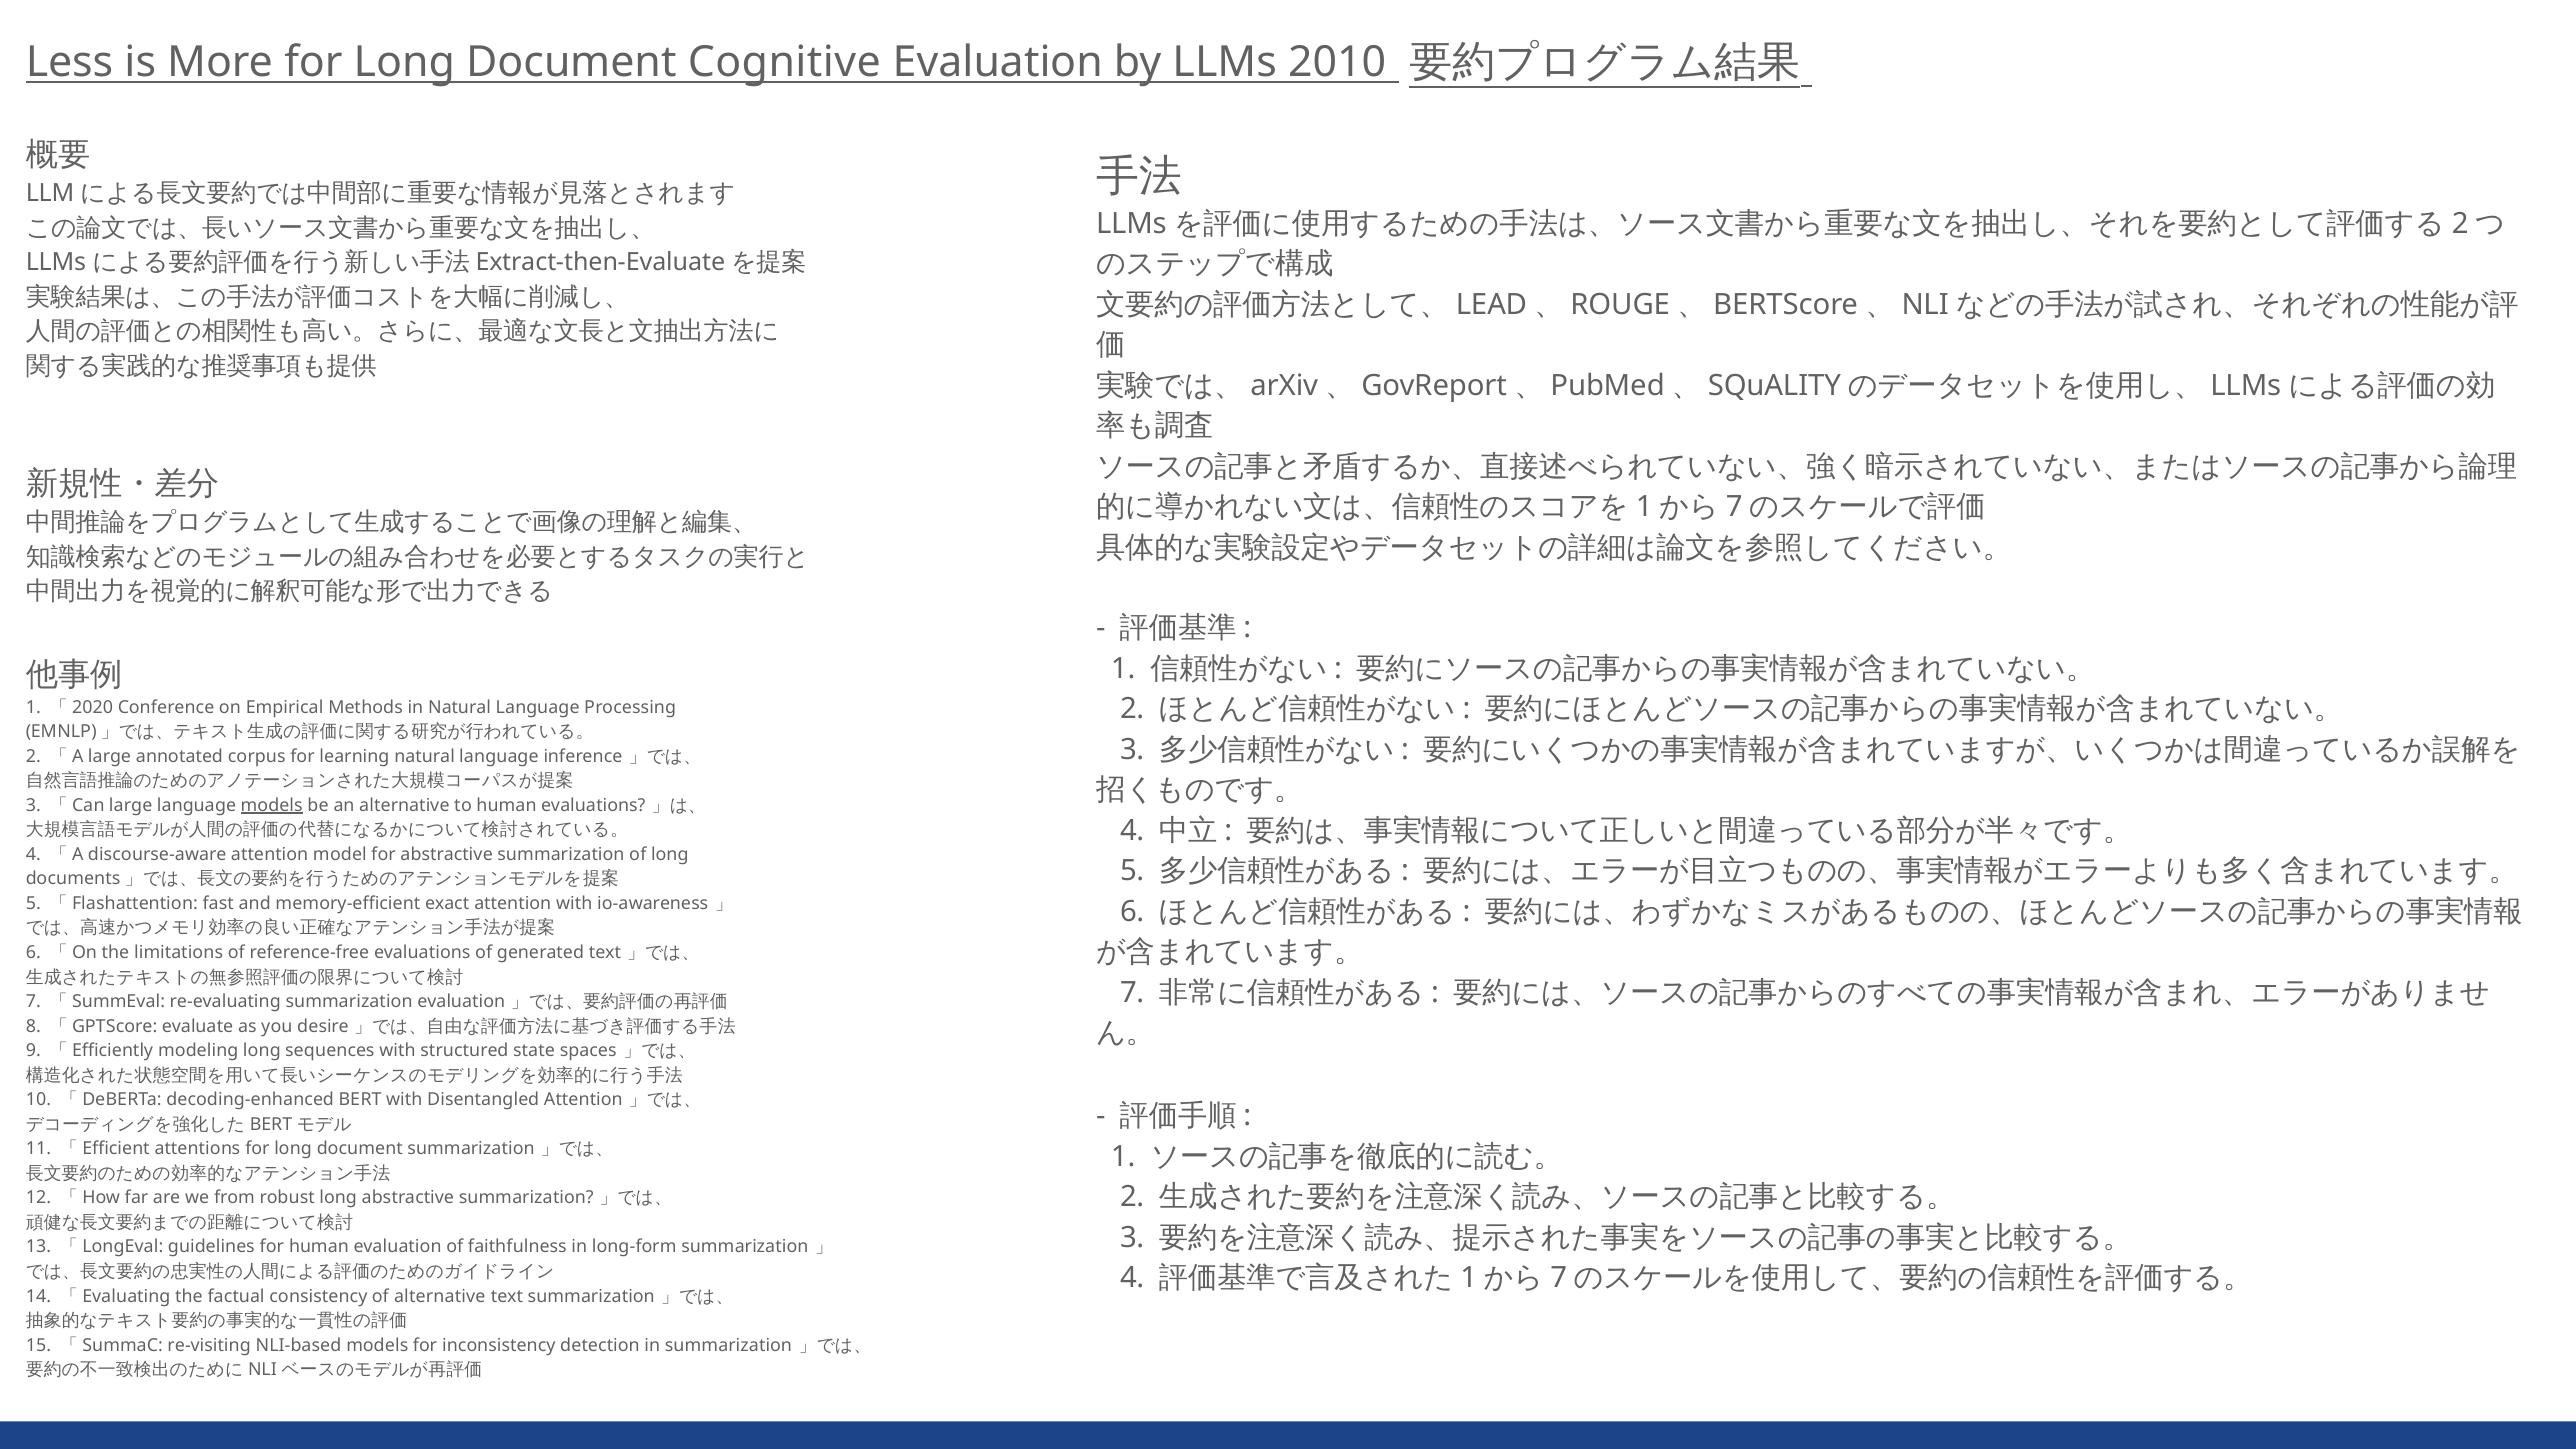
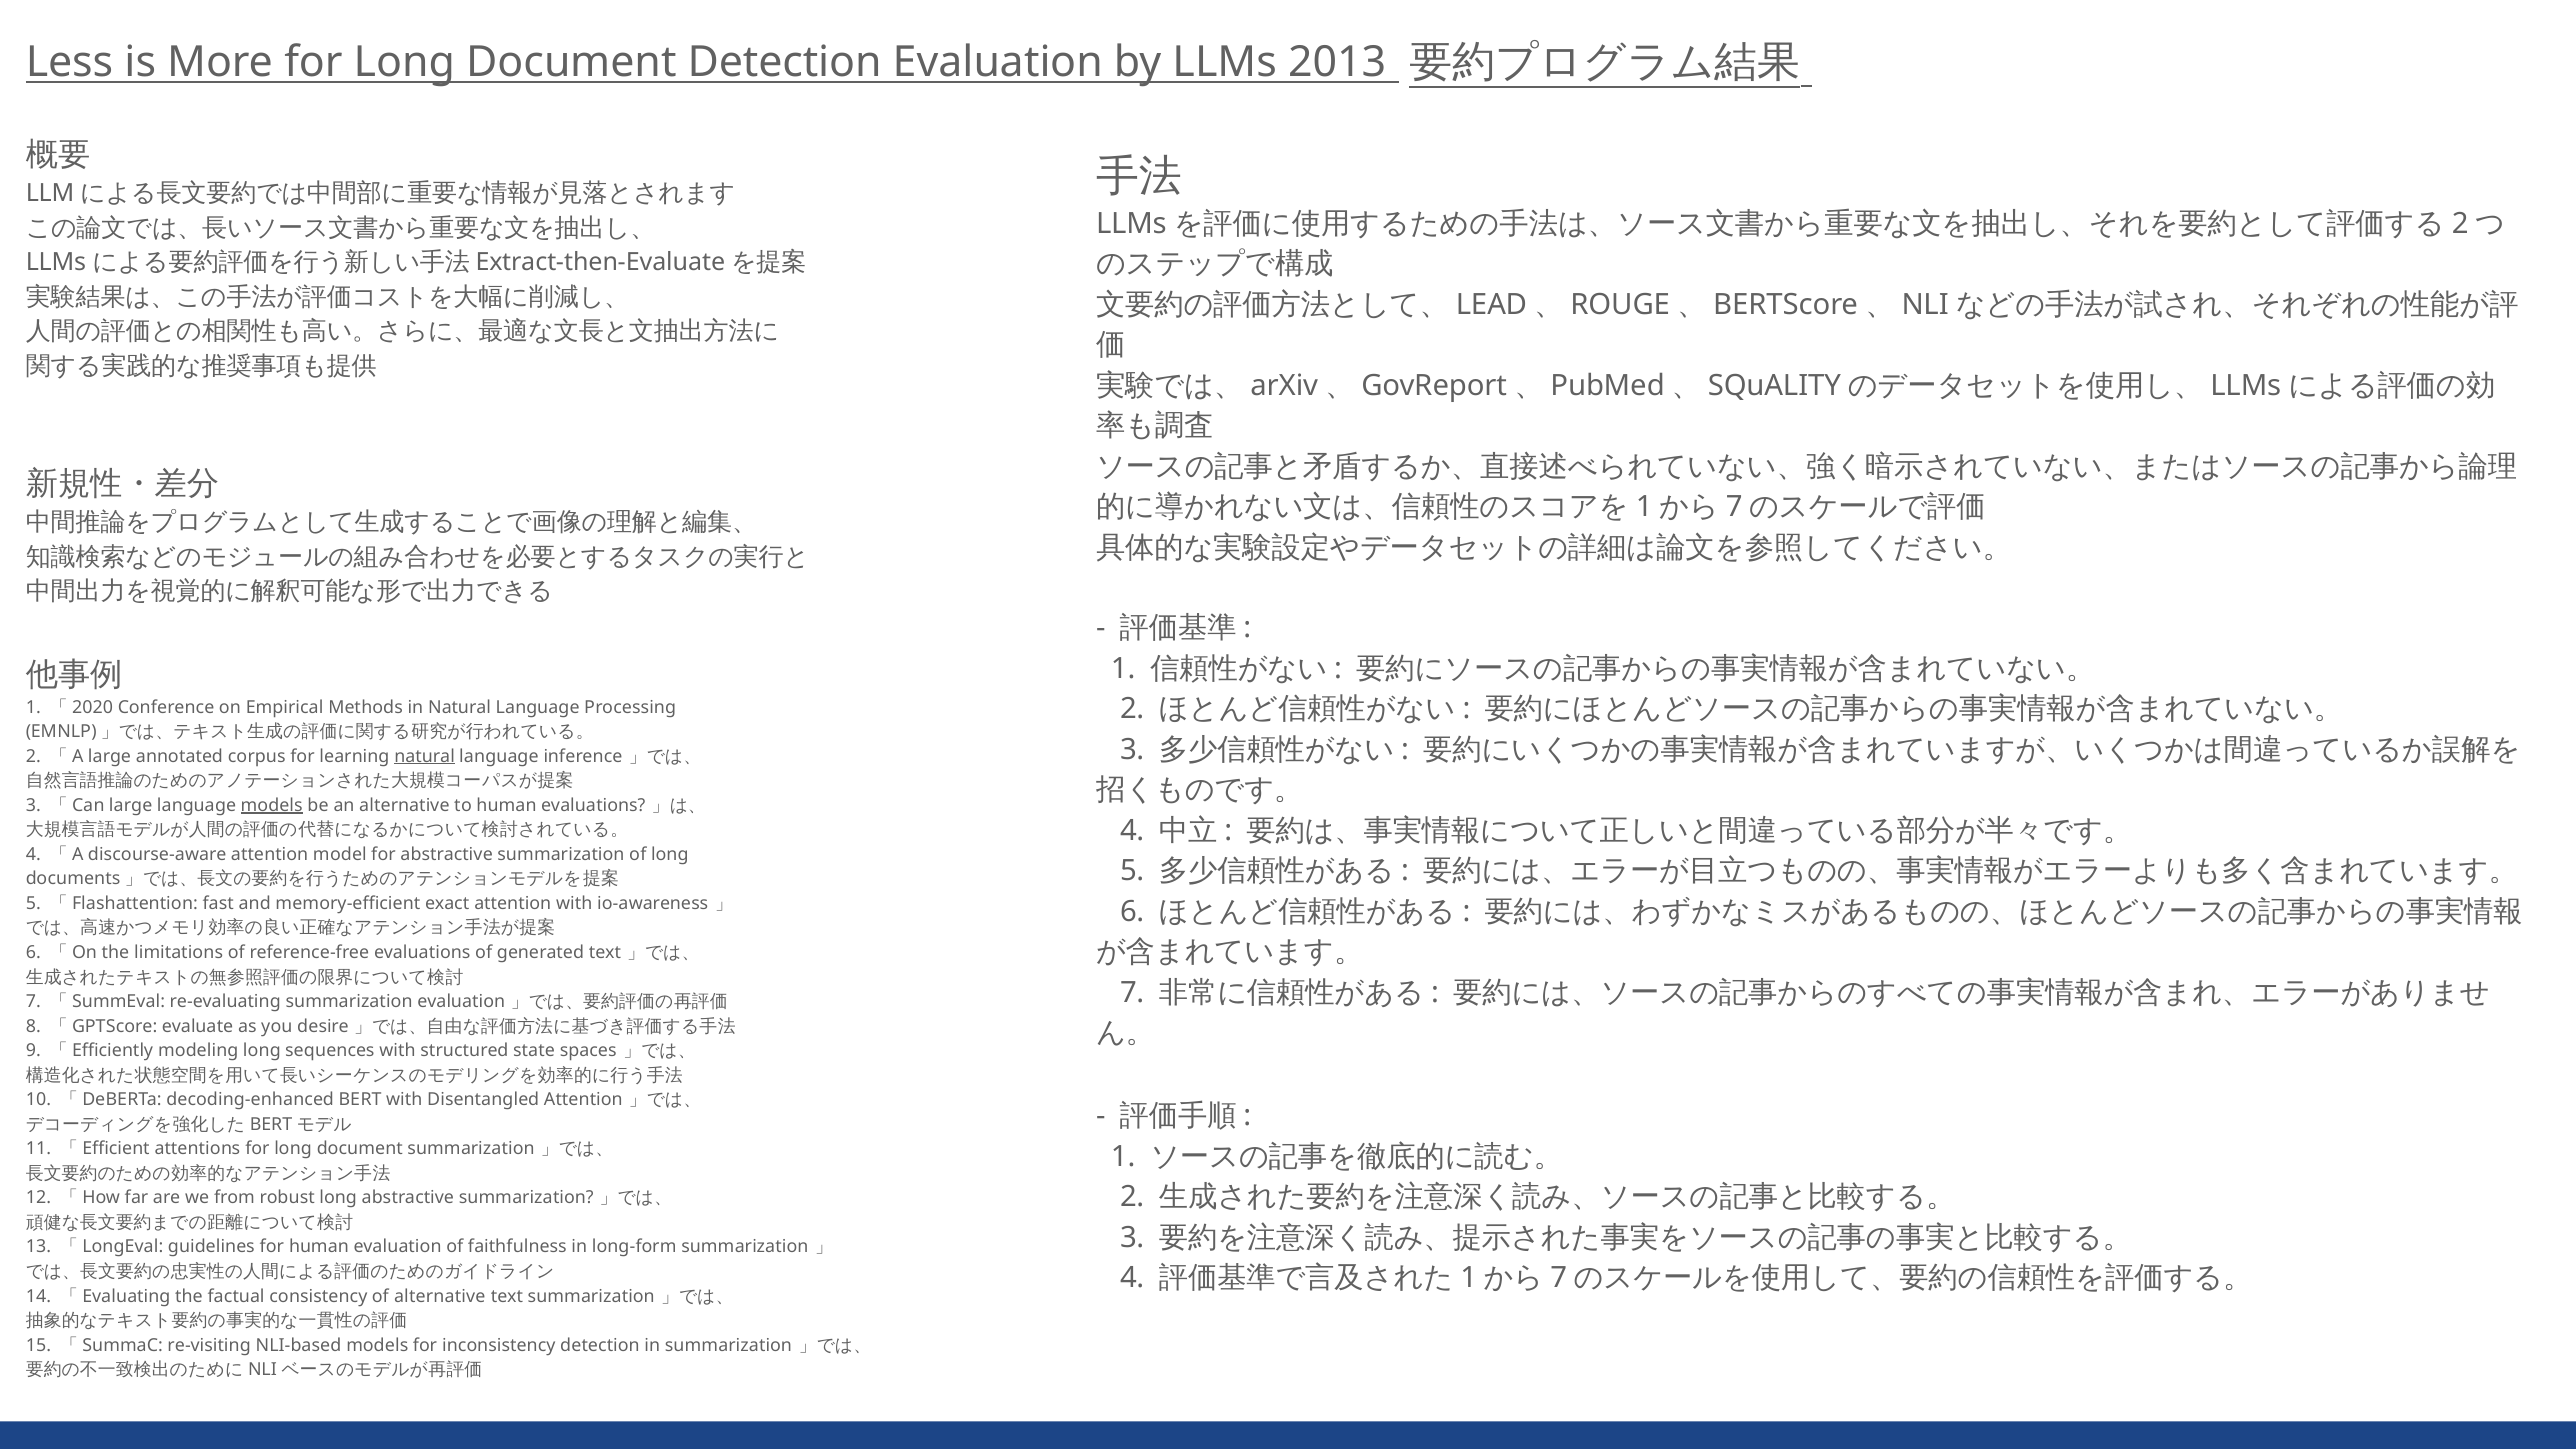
Document Cognitive: Cognitive -> Detection (785, 62)
2010: 2010 -> 2013 (1337, 62)
natural underline: none -> present (425, 756)
